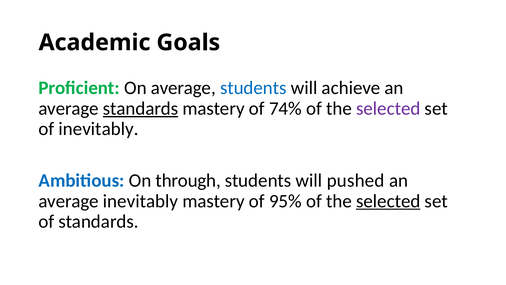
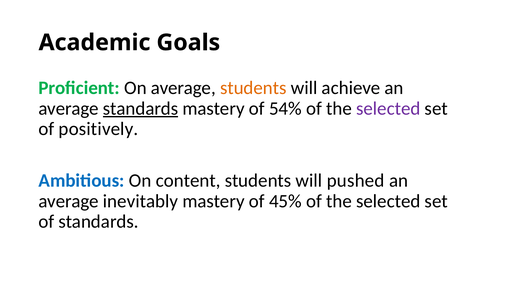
students colour: blue -> orange (253, 88)
74%: 74% -> 54% (285, 108)
of inevitably: inevitably -> positively (98, 129)
through: through -> content (188, 180)
95%: 95% -> 45% (285, 201)
selected underline: present -> none (388, 201)
